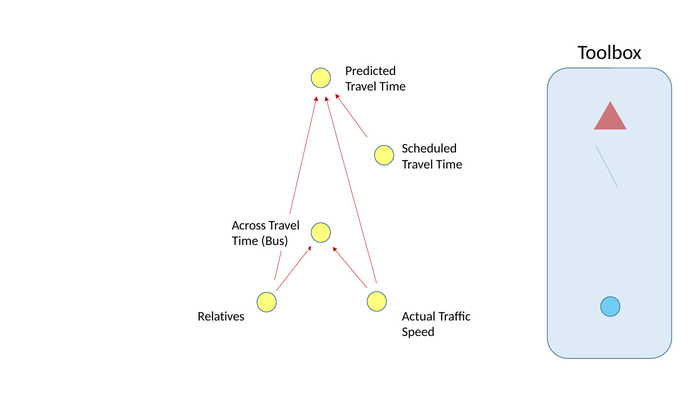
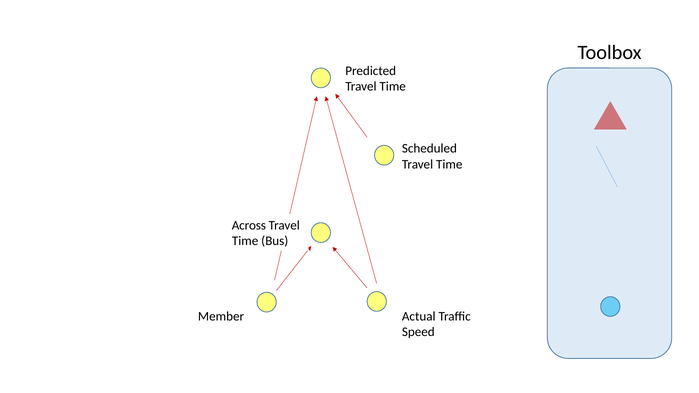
Relatives: Relatives -> Member (221, 316)
